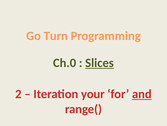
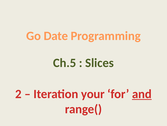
Turn: Turn -> Date (56, 36)
Ch.0: Ch.0 -> Ch.5 (65, 63)
Slices underline: present -> none (100, 63)
